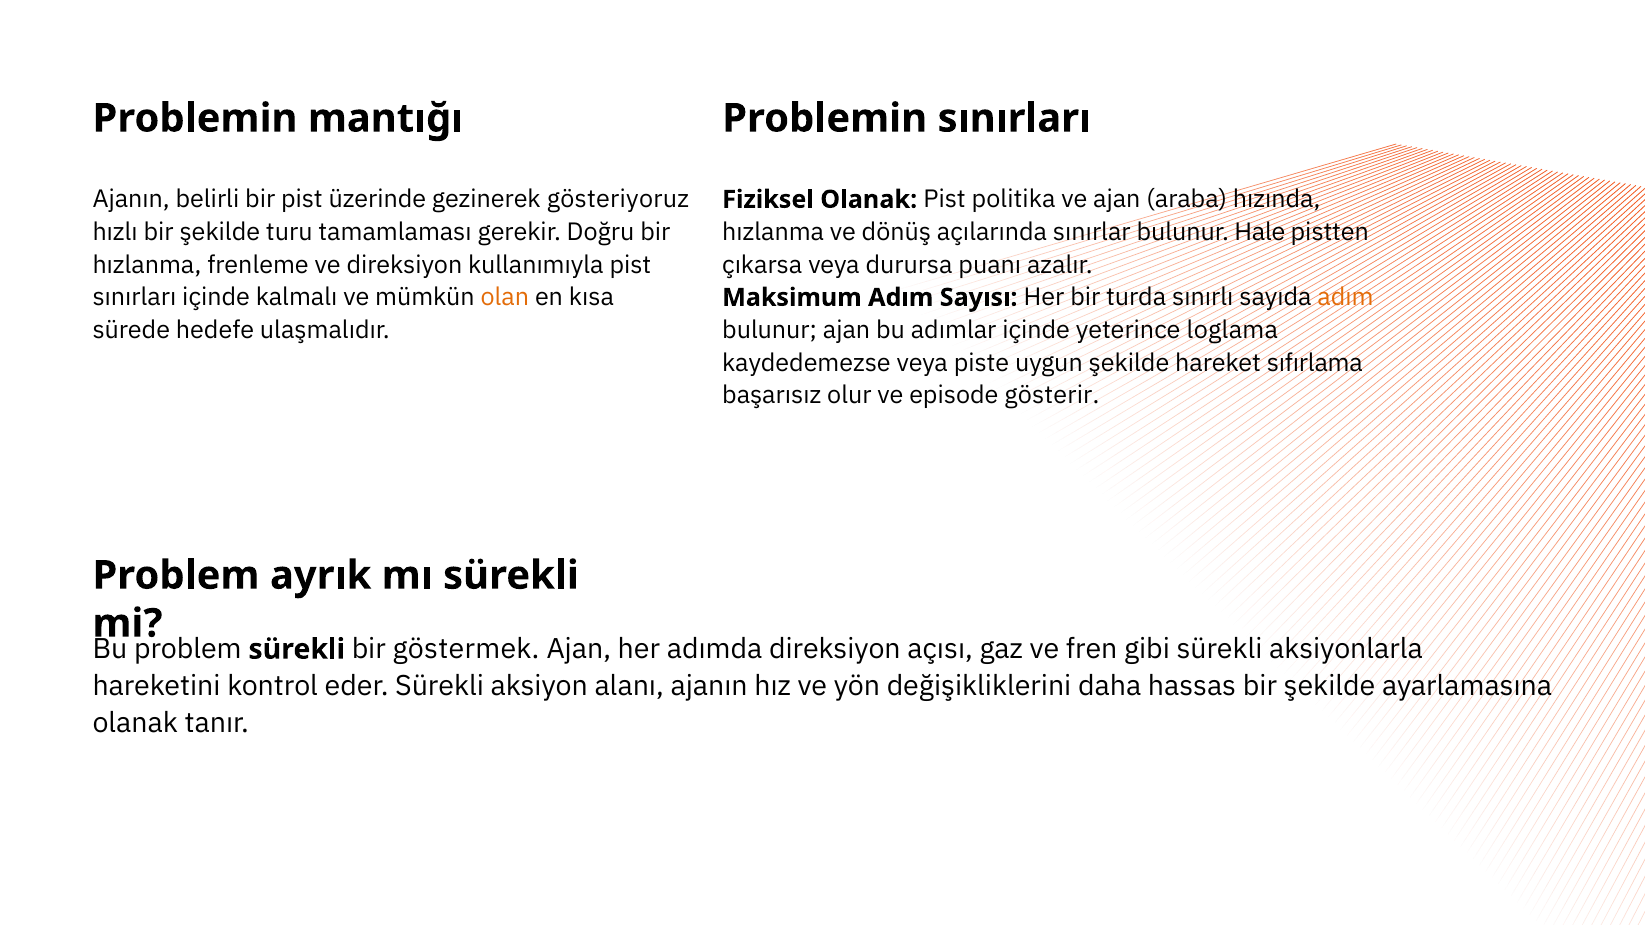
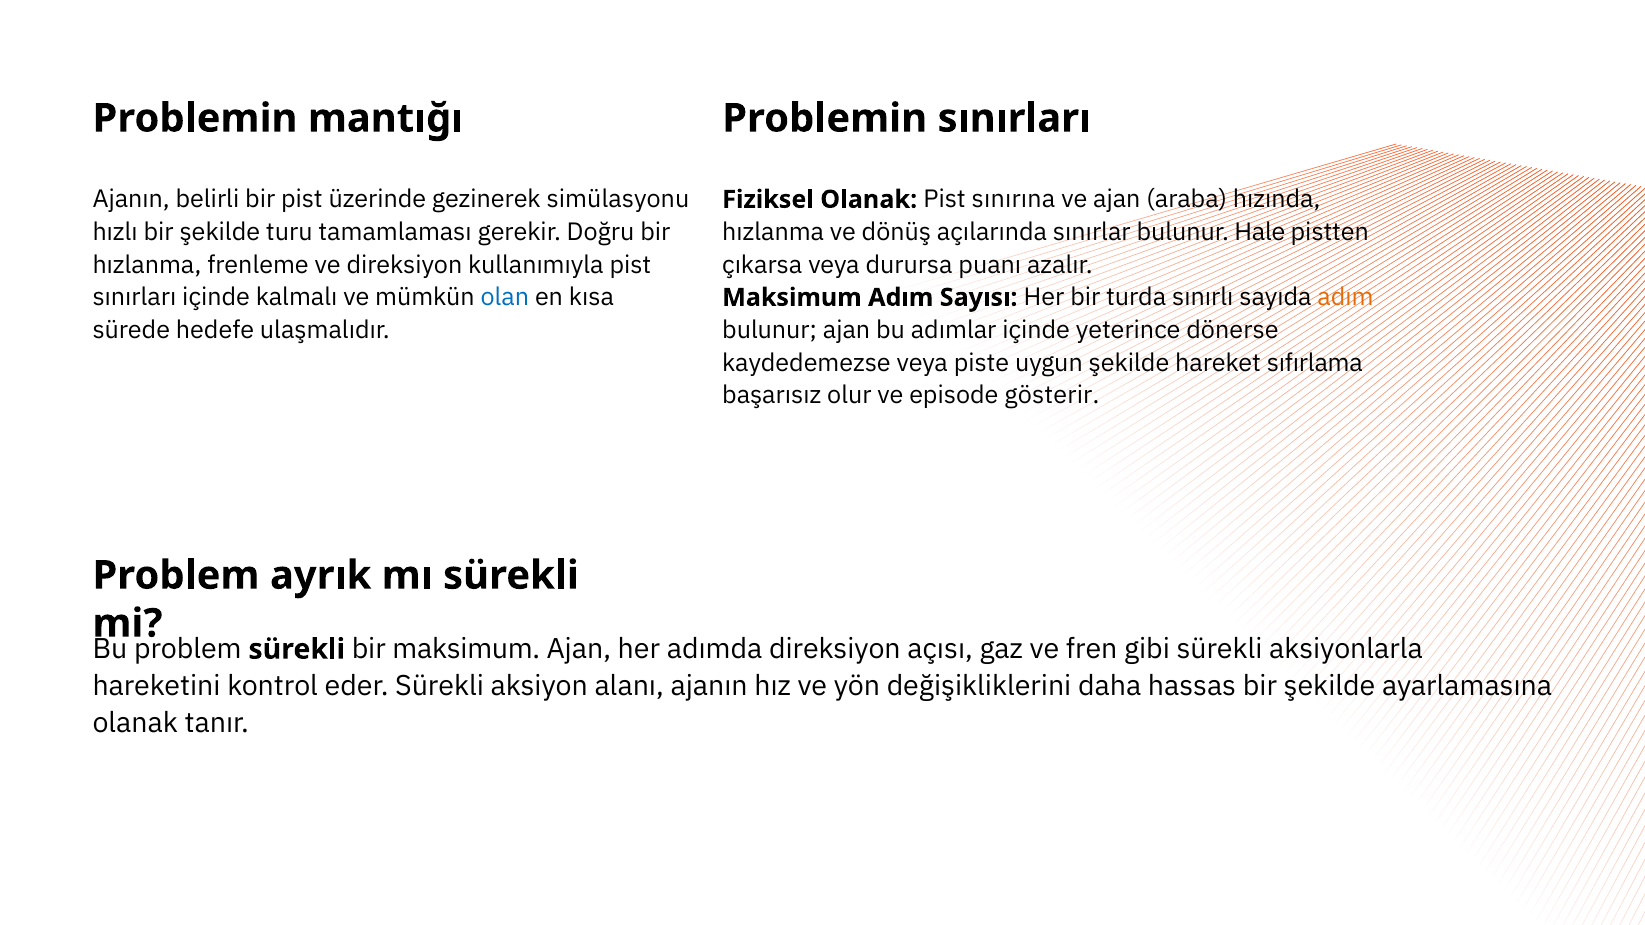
gösteriyoruz: gösteriyoruz -> simülasyonu (618, 200)
politika: politika -> sınırına (1014, 200)
olan colour: orange -> blue (505, 298)
loglama: loglama -> dönerse (1232, 330)
bir göstermek: göstermek -> maksimum (466, 650)
